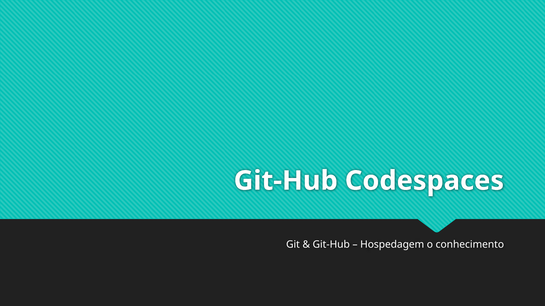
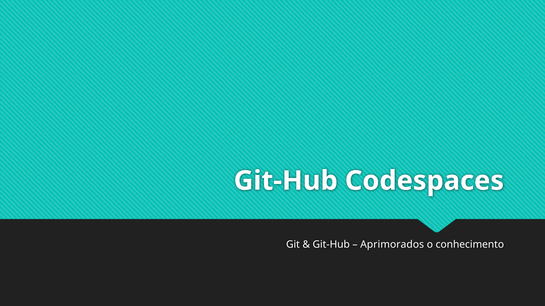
Hospedagem: Hospedagem -> Aprimorados (392, 245)
